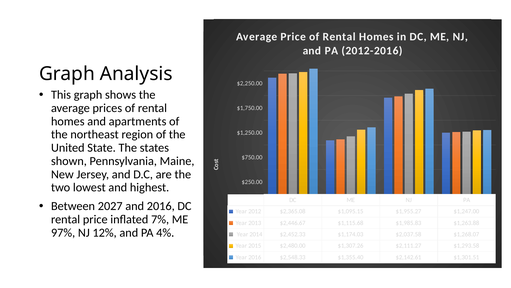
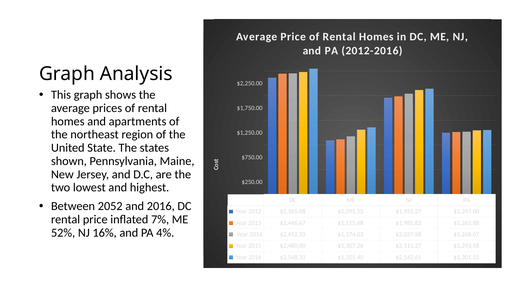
2027: 2027 -> 2052 (110, 206)
97%: 97% -> 52% (63, 232)
12%: 12% -> 16% (105, 232)
